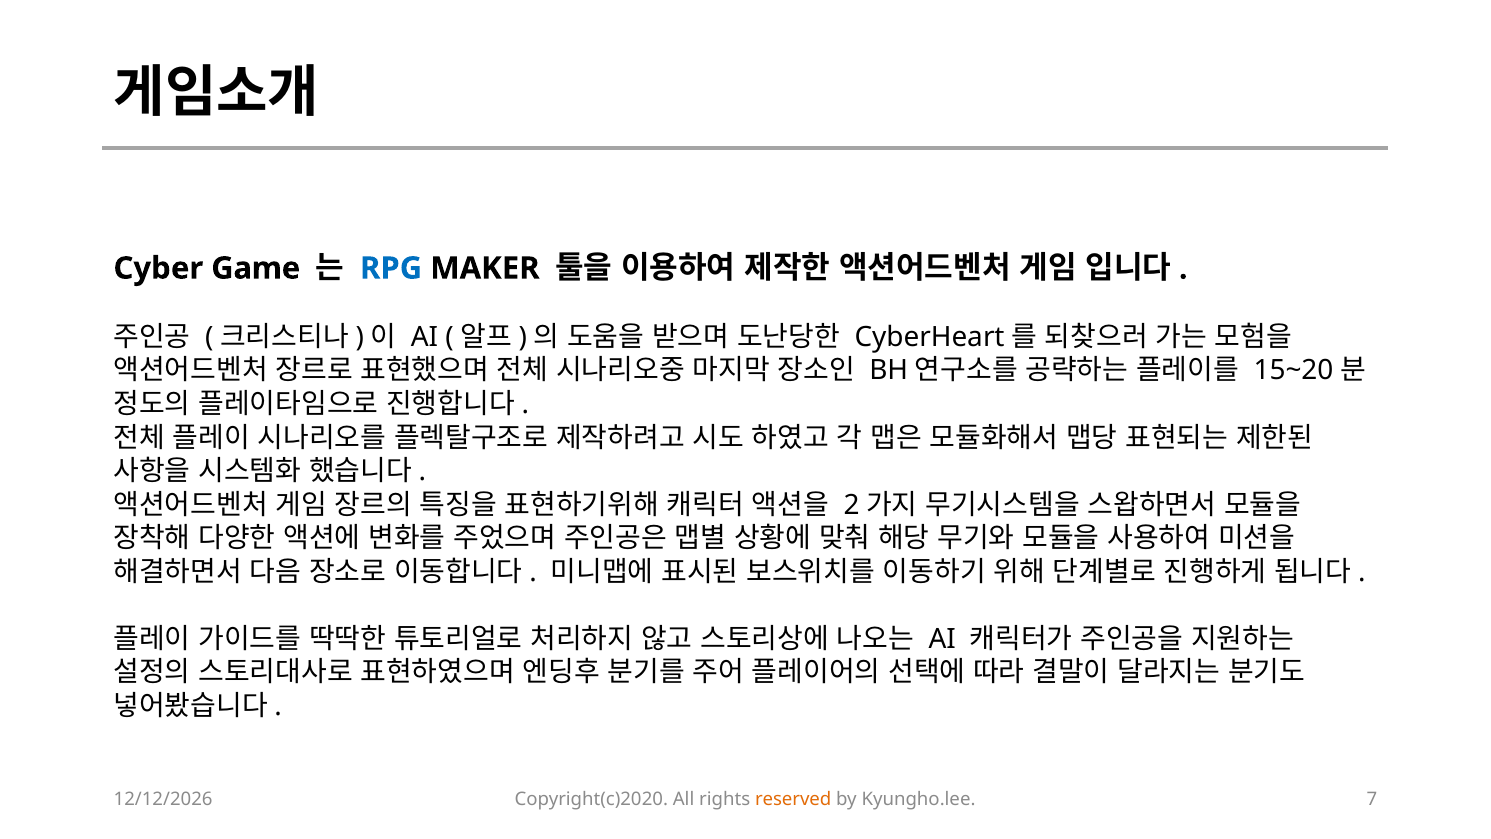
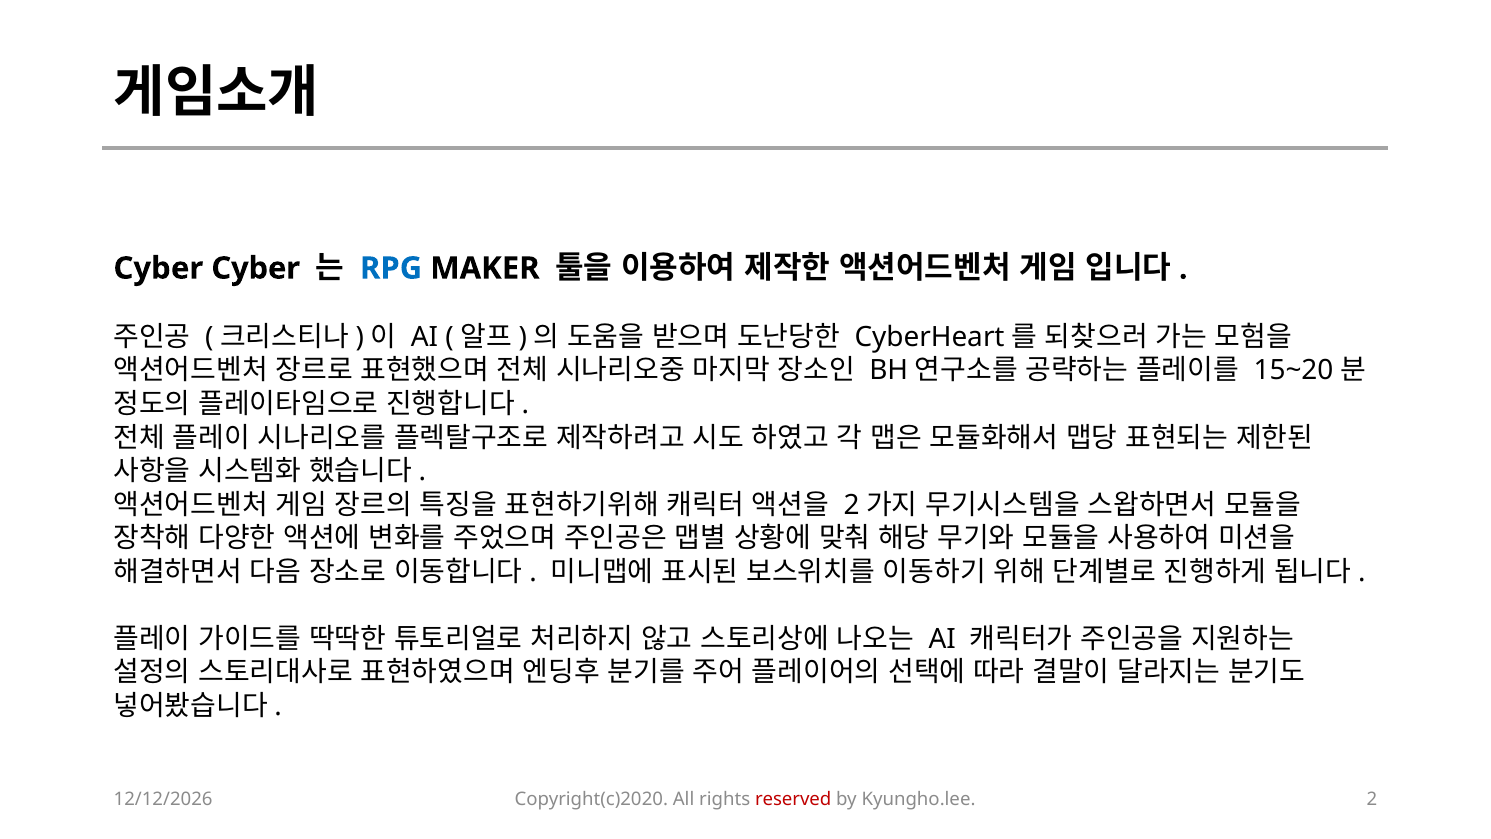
Cyber Game: Game -> Cyber (256, 268)
reserved colour: orange -> red (793, 799)
7: 7 -> 2 (1372, 799)
